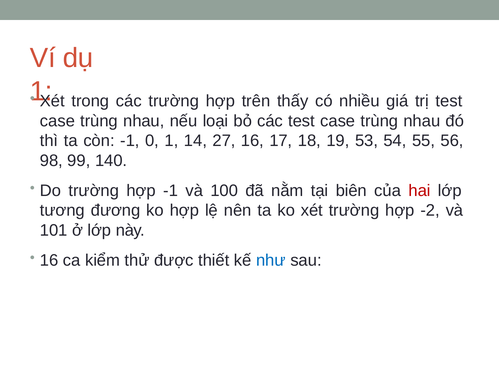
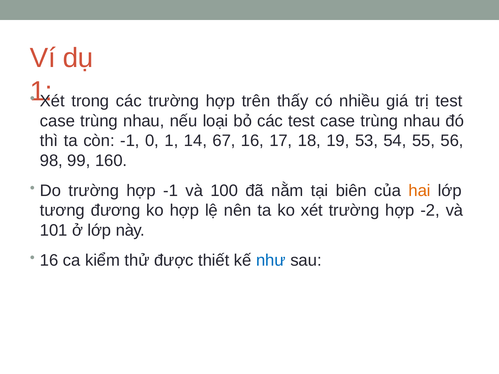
27: 27 -> 67 (224, 141)
140: 140 -> 160 (111, 161)
hai colour: red -> orange (420, 191)
